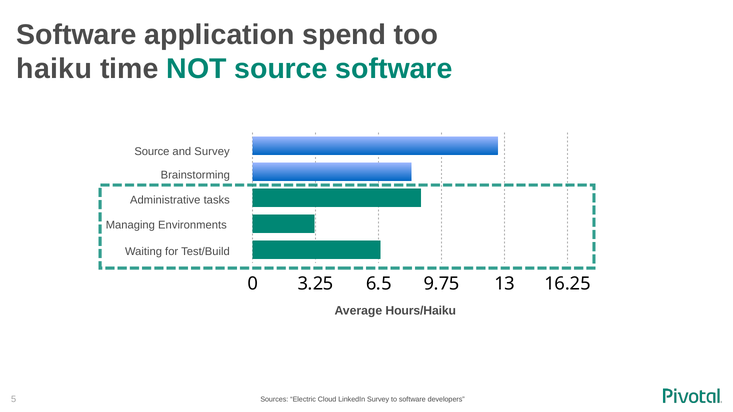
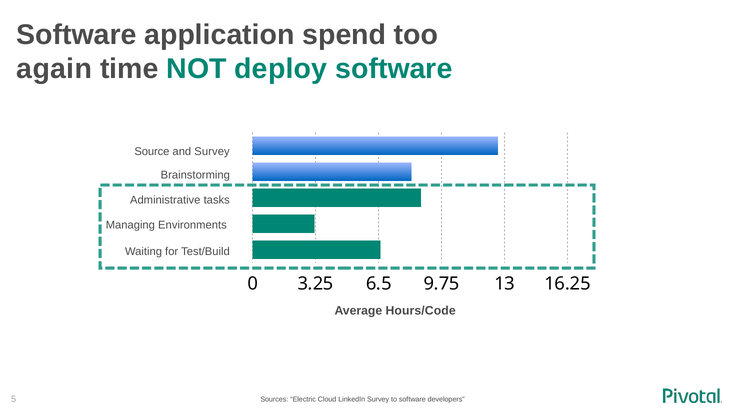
haiku: haiku -> again (54, 69)
NOT source: source -> deploy (281, 69)
Hours/Haiku: Hours/Haiku -> Hours/Code (421, 311)
